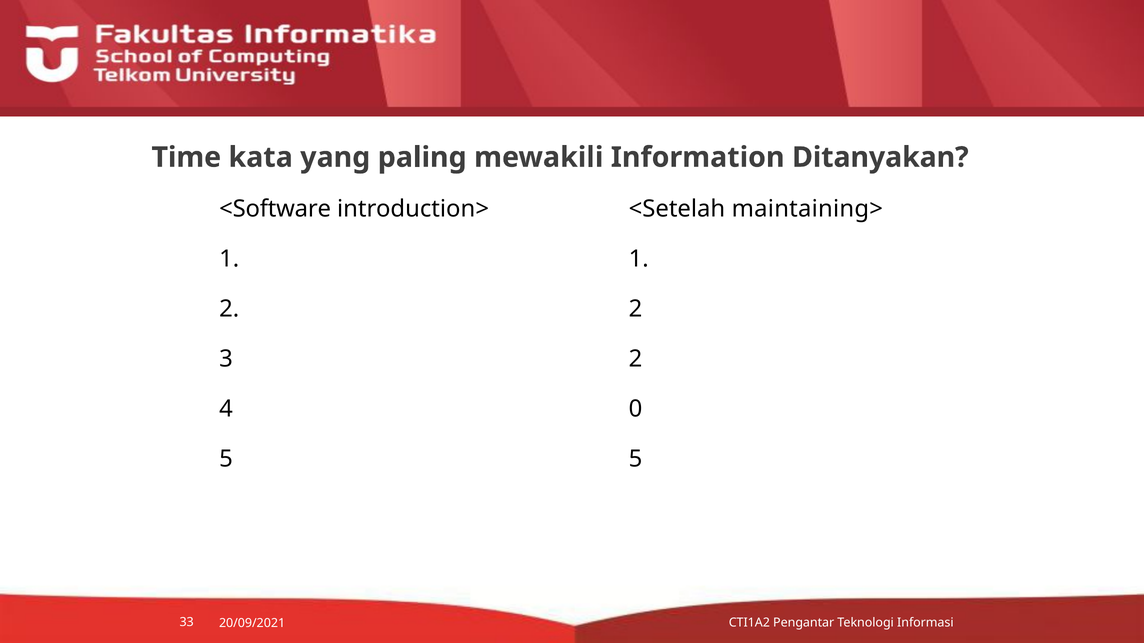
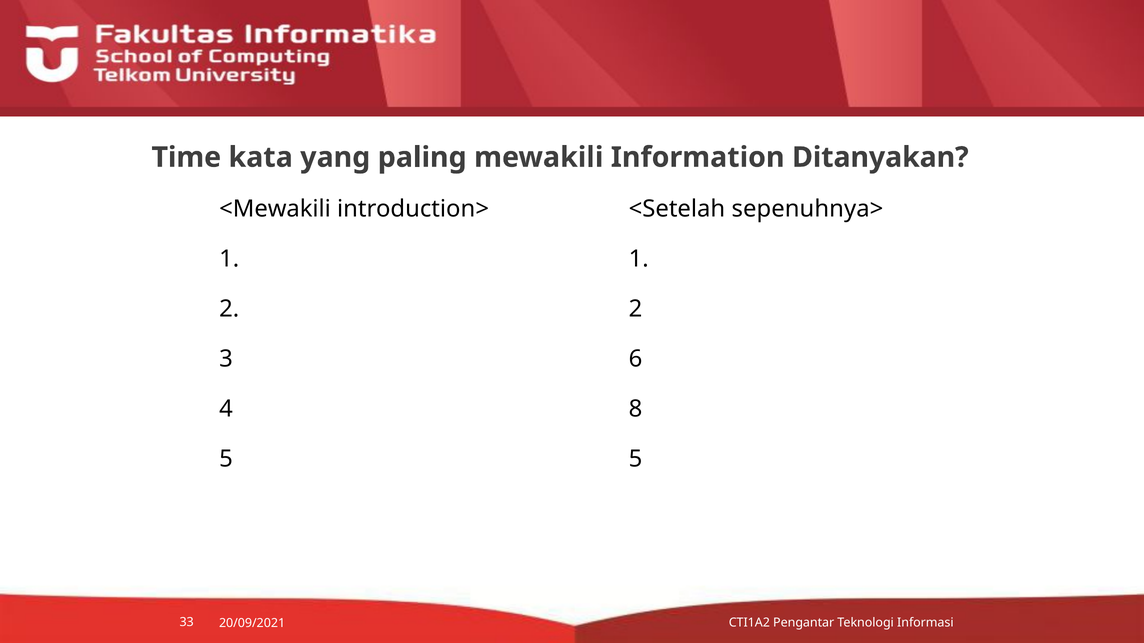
<Software: <Software -> <Mewakili (275, 209)
maintaining>: maintaining> -> sepenuhnya> (807, 209)
2: 2 -> 6 (636, 359)
0: 0 -> 8 (636, 409)
